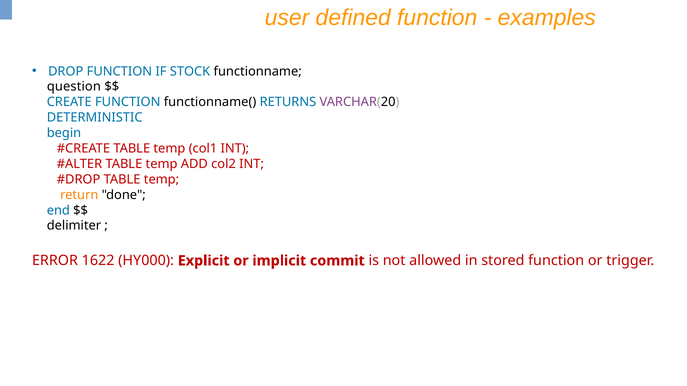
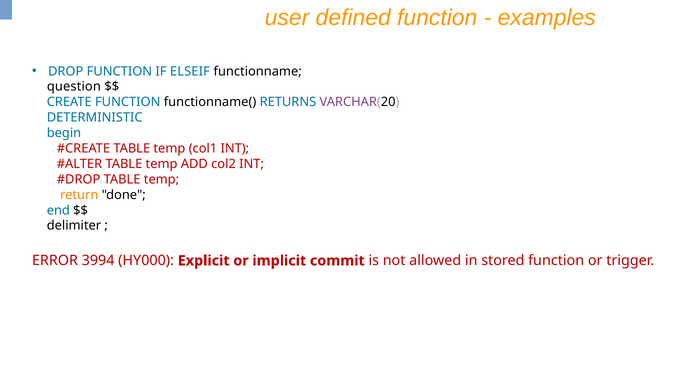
STOCK: STOCK -> ELSEIF (190, 71)
1622: 1622 -> 3994 (98, 261)
